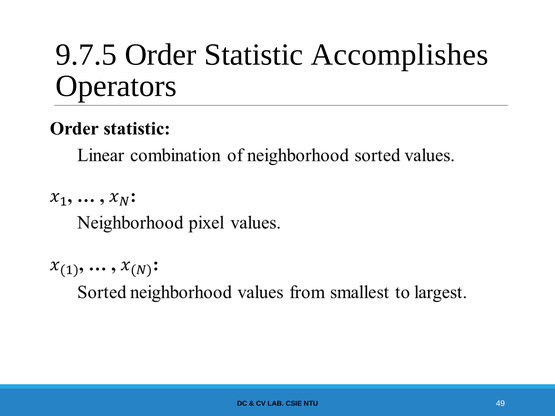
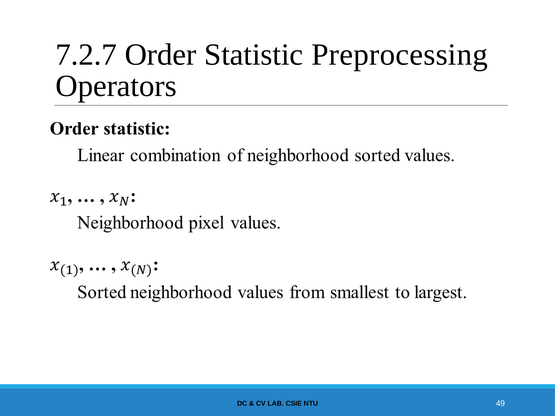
9.7.5: 9.7.5 -> 7.2.7 (86, 55)
Accomplishes: Accomplishes -> Preprocessing (400, 55)
